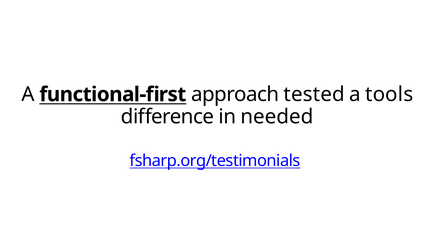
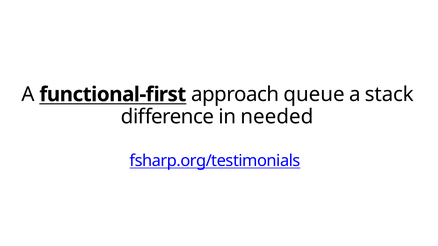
tested: tested -> queue (314, 95)
tools: tools -> stack (389, 95)
